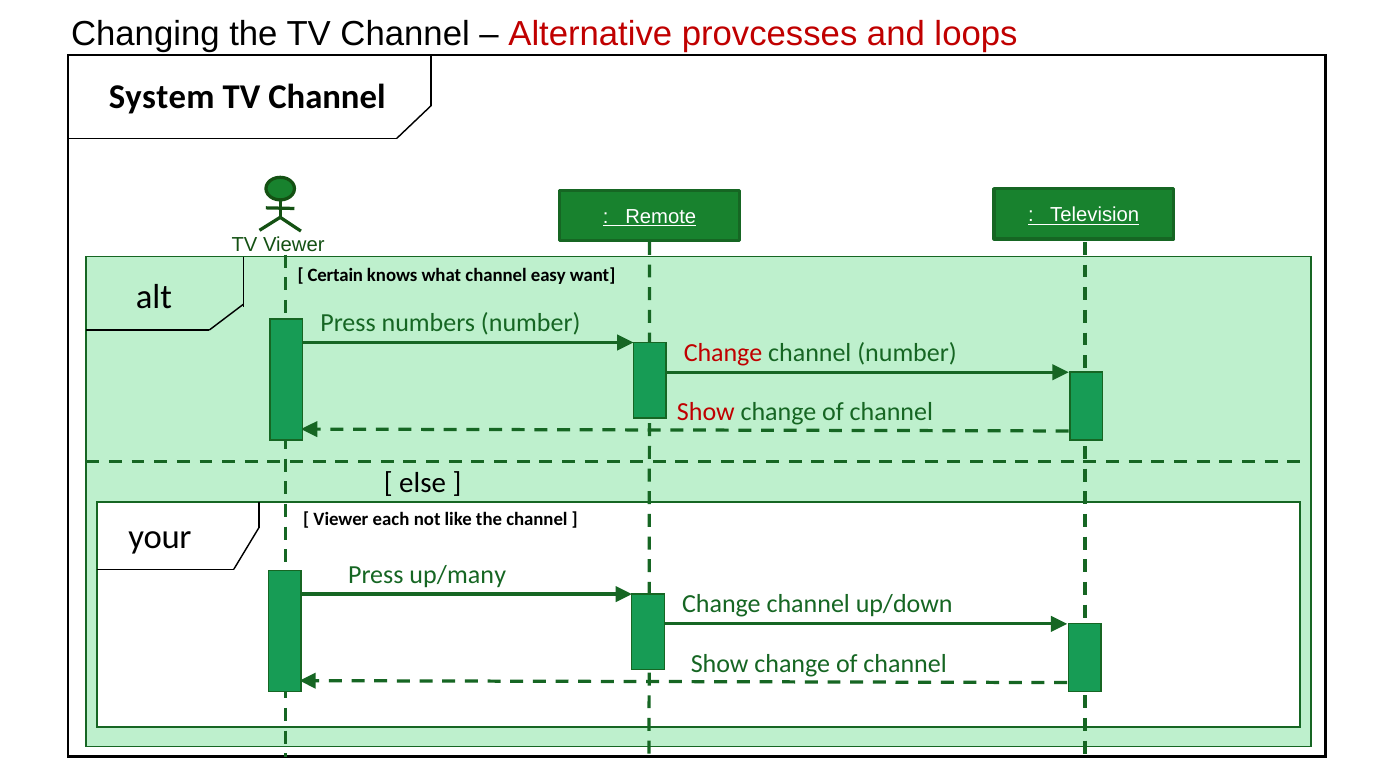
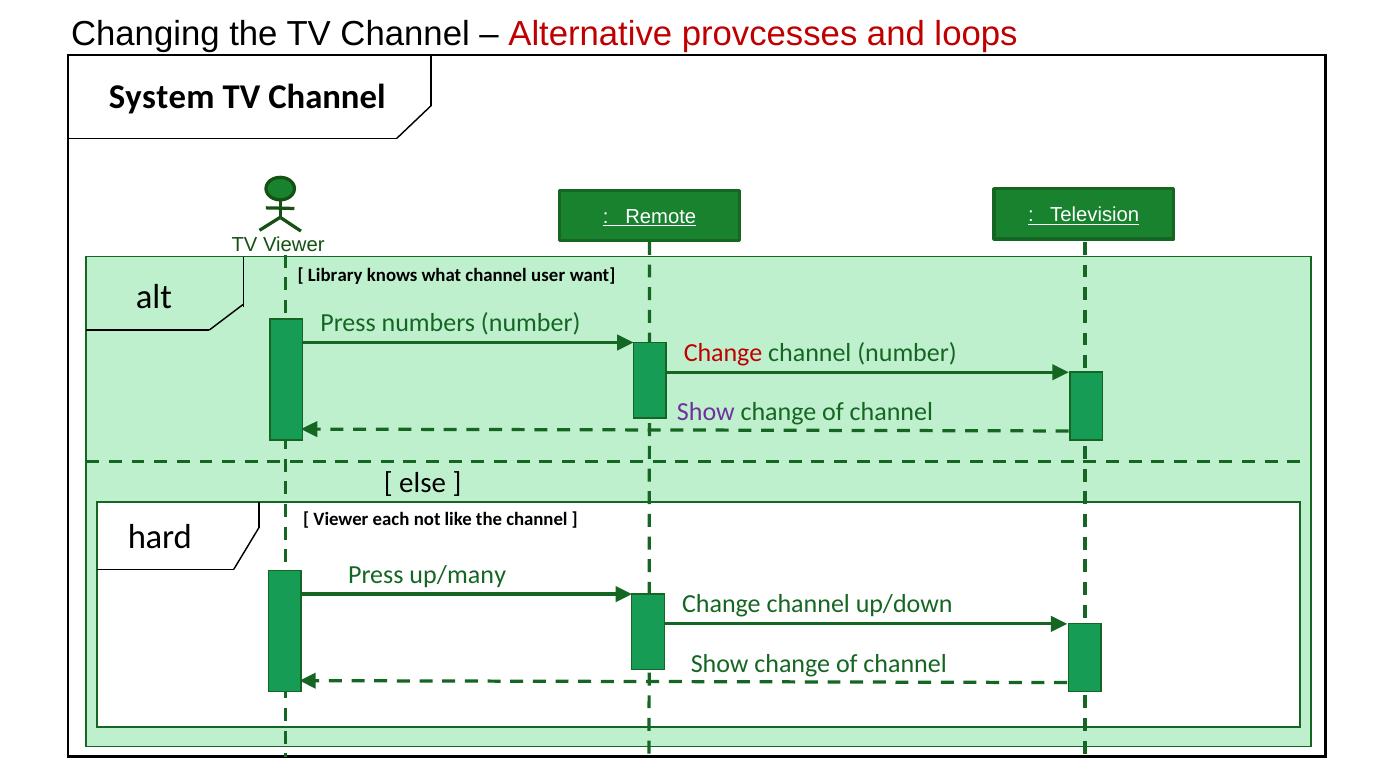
Certain: Certain -> Library (335, 275)
easy: easy -> user (548, 275)
Show colour: red -> purple (706, 412)
your: your -> hard (160, 537)
